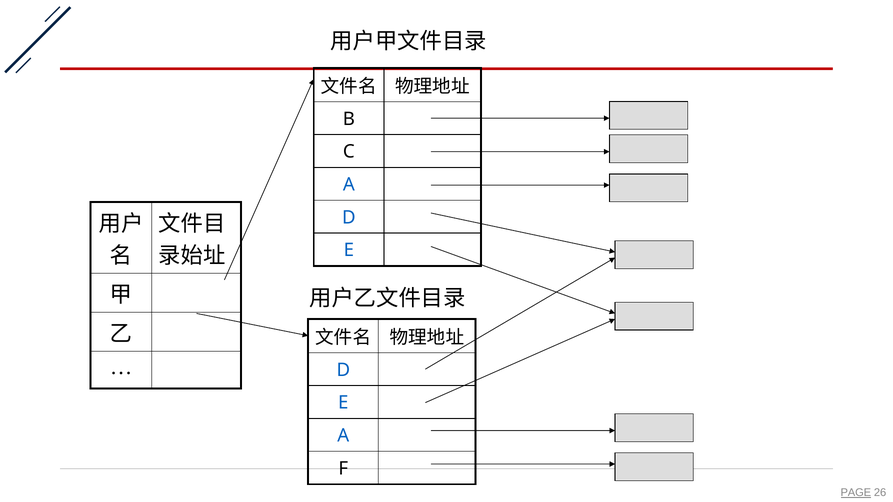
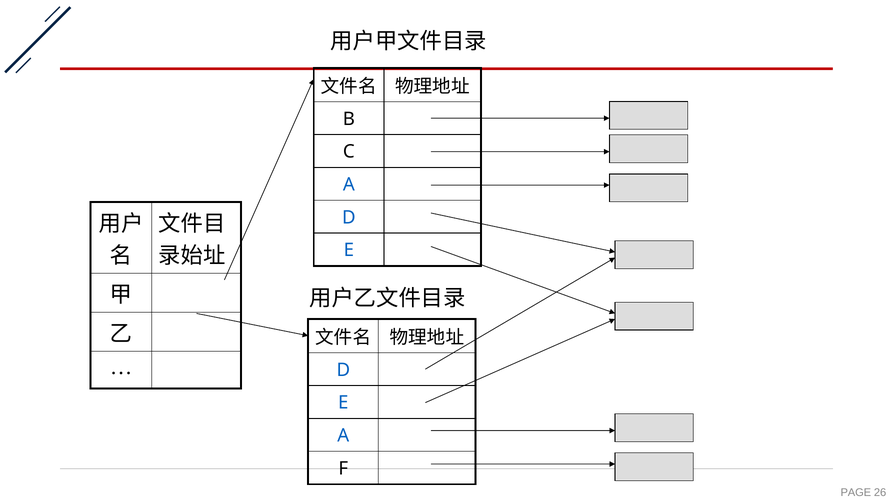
PAGE underline: present -> none (856, 493)
